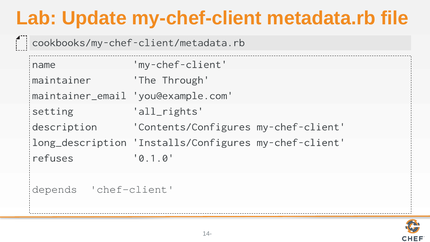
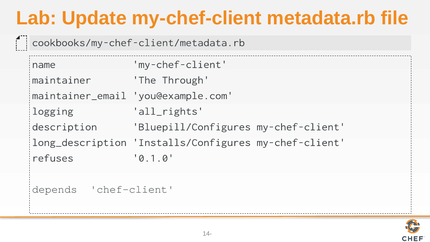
setting: setting -> logging (53, 111)
Contents/Configures: Contents/Configures -> Bluepill/Configures (192, 127)
